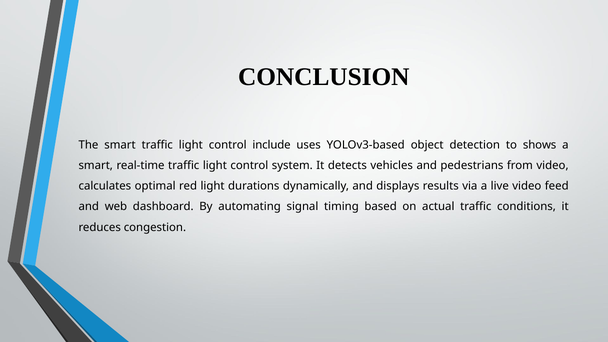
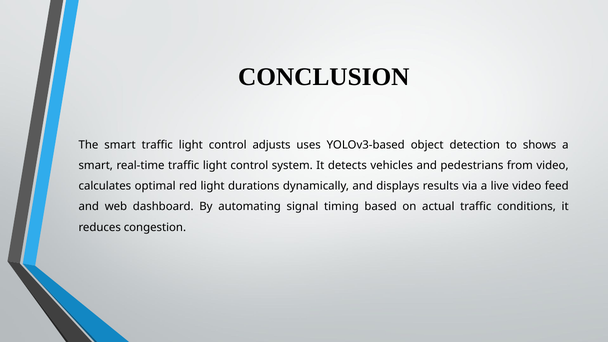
include: include -> adjusts (272, 145)
